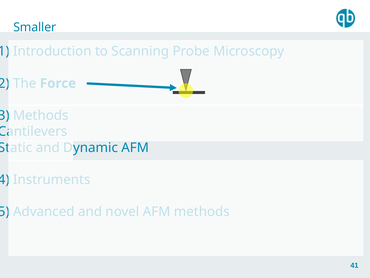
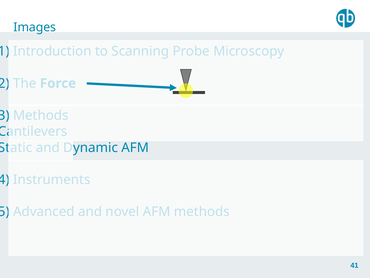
Smaller: Smaller -> Images (35, 27)
